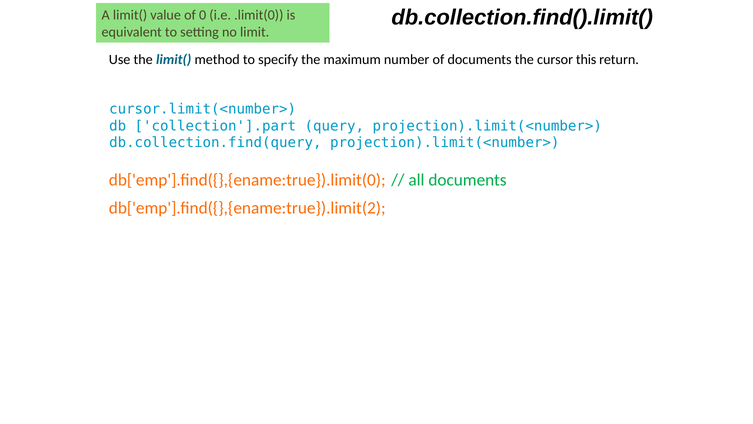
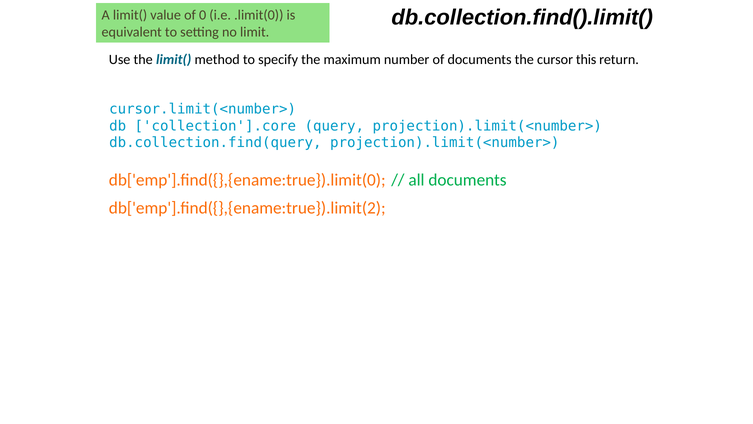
collection'].part: collection'].part -> collection'].core (215, 126)
